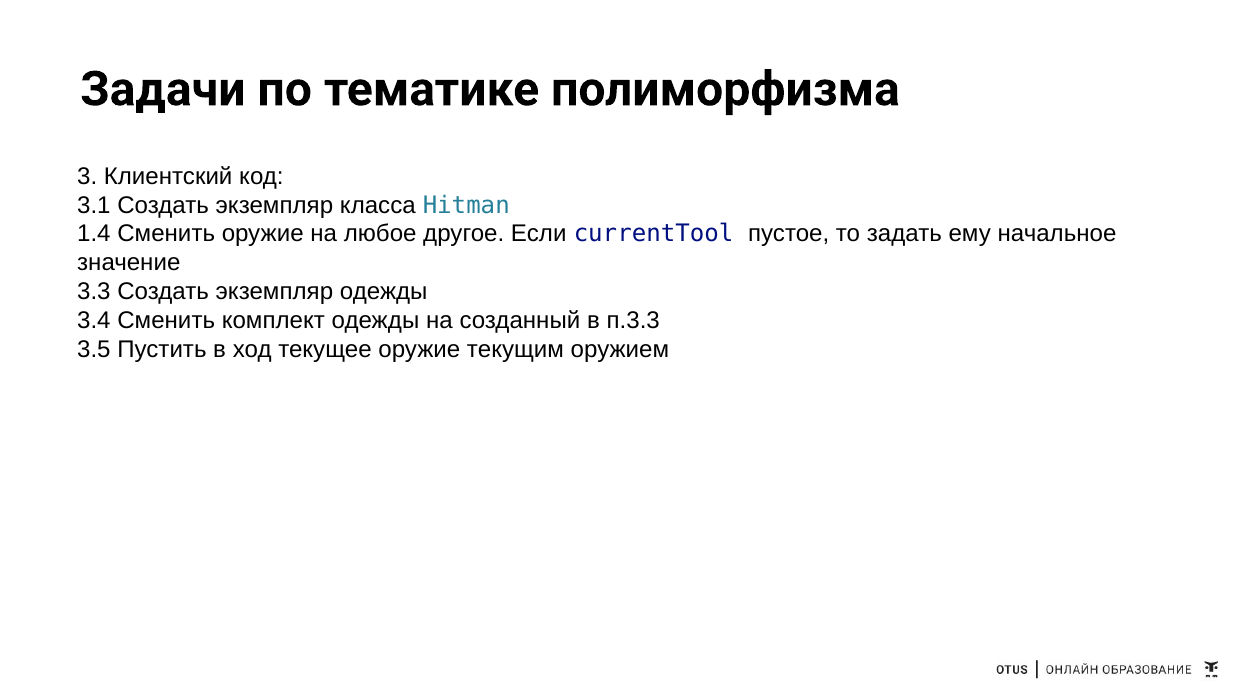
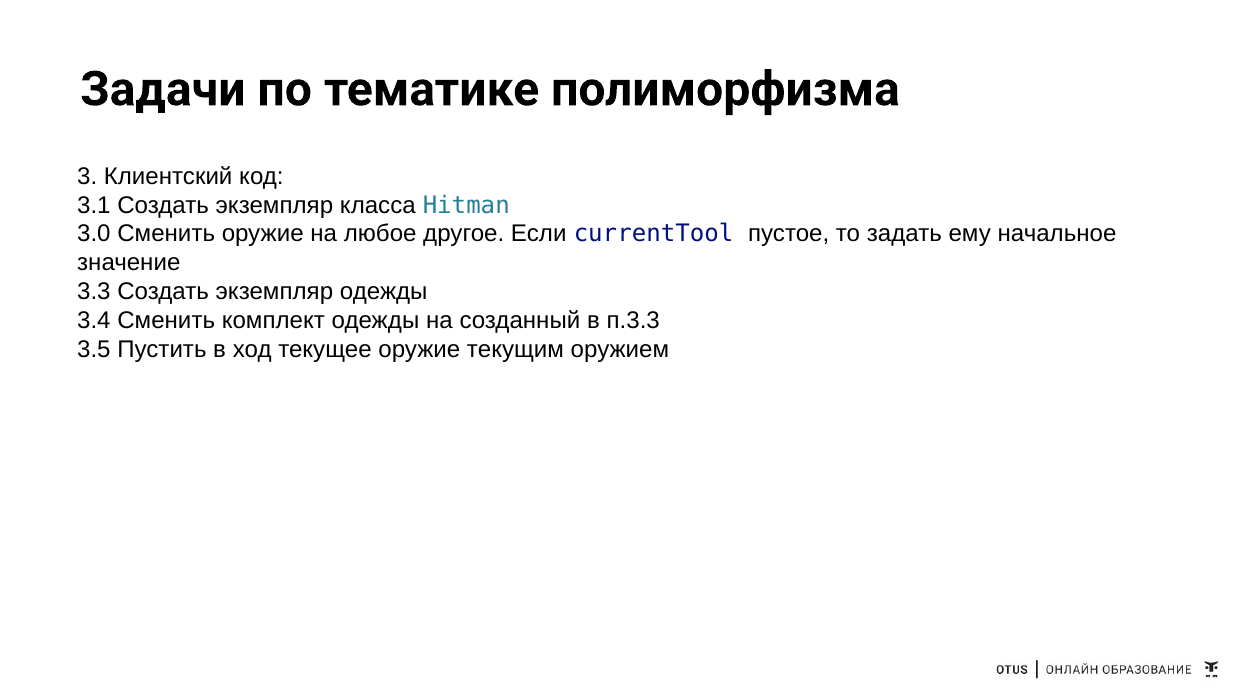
1.4: 1.4 -> 3.0 (94, 234)
